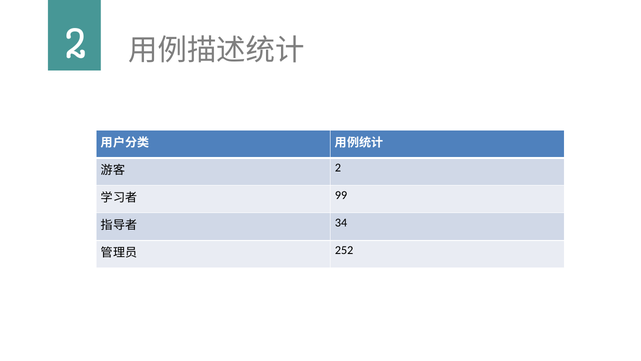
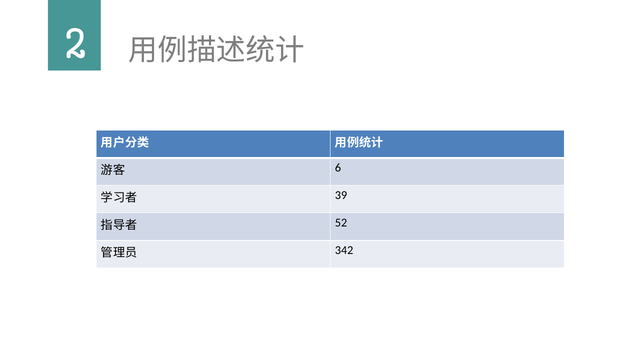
2: 2 -> 6 (338, 168)
99: 99 -> 39 (341, 195)
34: 34 -> 52 (341, 223)
252: 252 -> 342 (344, 250)
